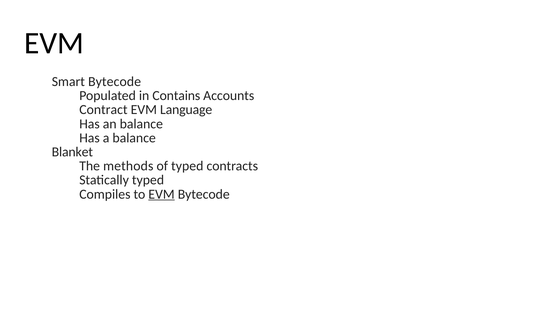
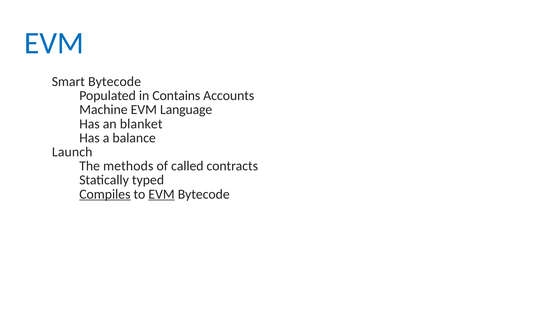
EVM colour: black -> blue (54, 43)
Contract: Contract -> Machine (103, 110)
an balance: balance -> blanket (141, 124)
Blanket: Blanket -> Launch (72, 152)
of typed: typed -> called (187, 166)
Compiles underline: none -> present (105, 194)
